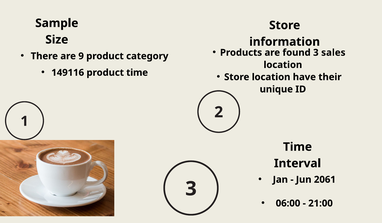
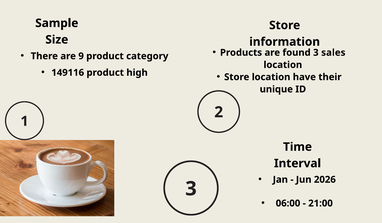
product time: time -> high (137, 73)
2061: 2061 -> 2026 (325, 180)
